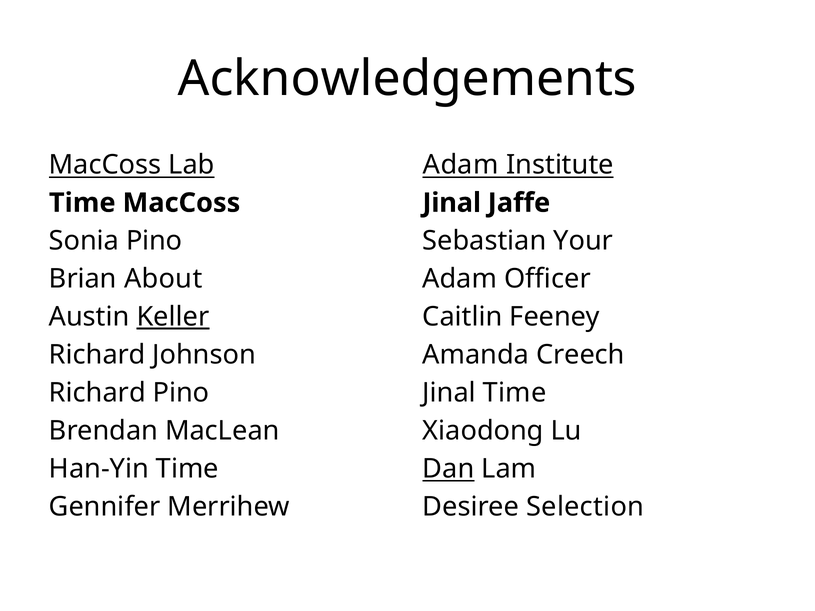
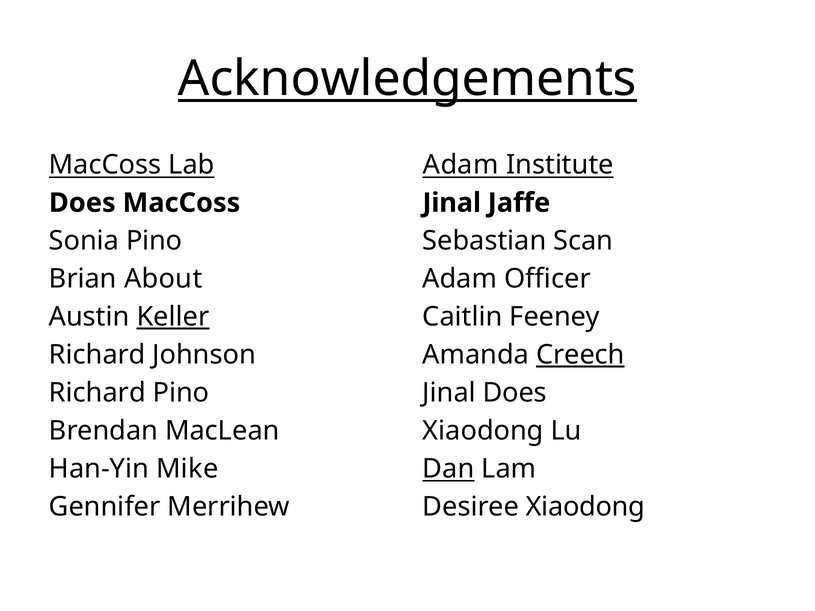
Acknowledgements underline: none -> present (407, 79)
Time: Time -> Does (82, 203)
Your: Your -> Scan (583, 241)
Creech underline: none -> present (580, 355)
Jinal Time: Time -> Does (515, 393)
Han-Yin Time: Time -> Mike (187, 469)
Desiree Selection: Selection -> Xiaodong (585, 507)
